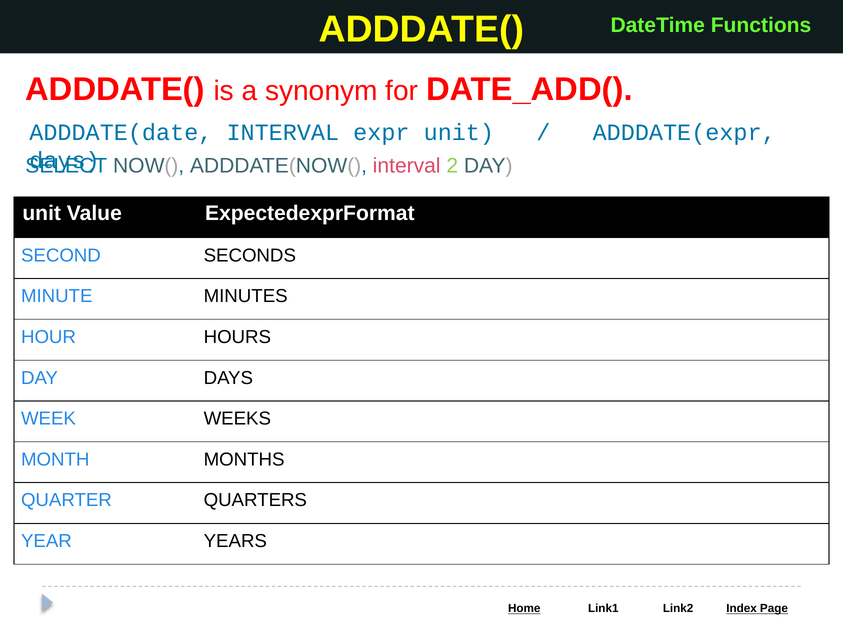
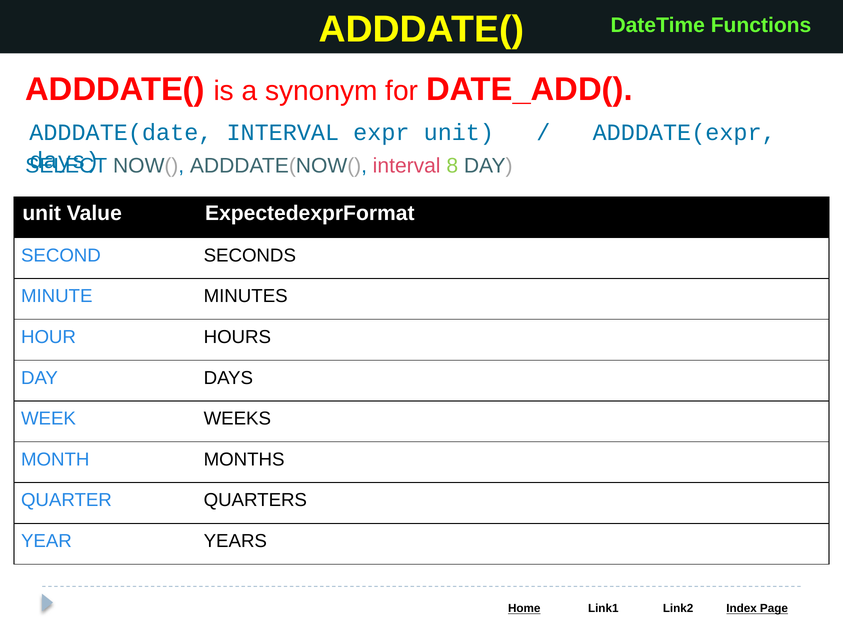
2: 2 -> 8 (452, 166)
